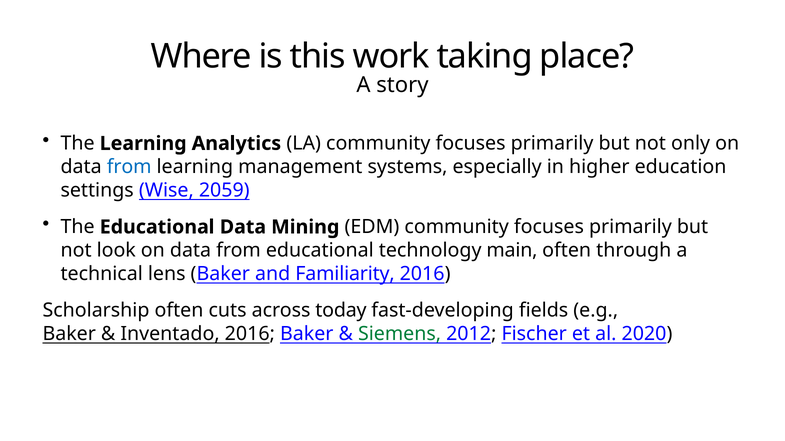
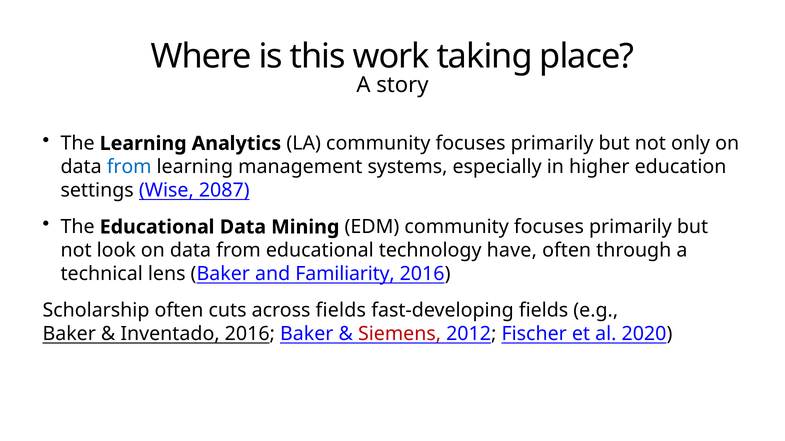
2059: 2059 -> 2087 (224, 191)
main: main -> have (512, 251)
across today: today -> fields (341, 311)
Siemens colour: green -> red (400, 334)
